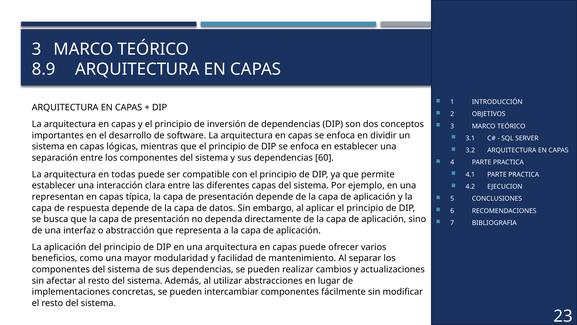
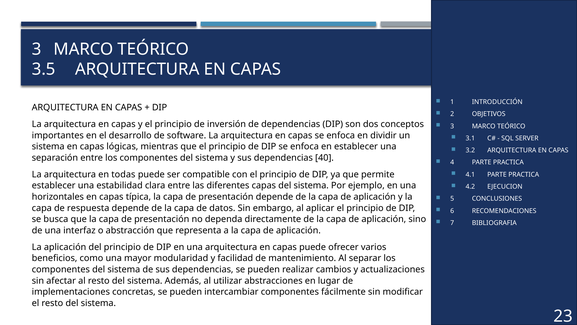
8.9: 8.9 -> 3.5 (44, 69)
60: 60 -> 40 (324, 158)
interacción: interacción -> estabilidad (120, 185)
representan: representan -> horizontales (58, 197)
